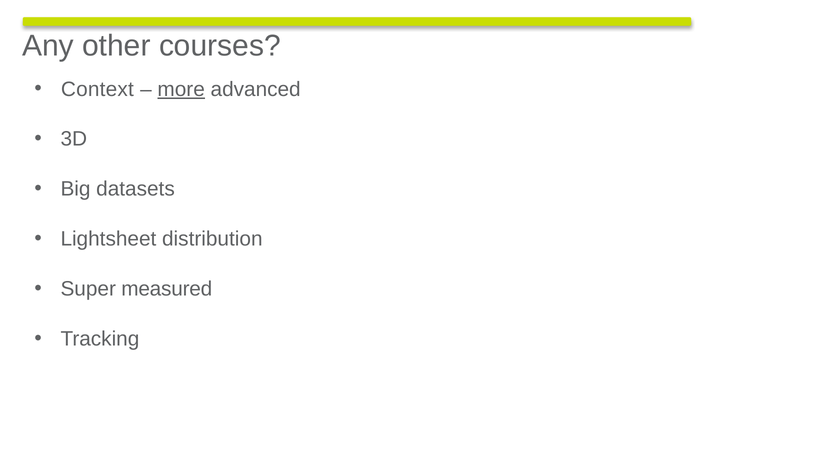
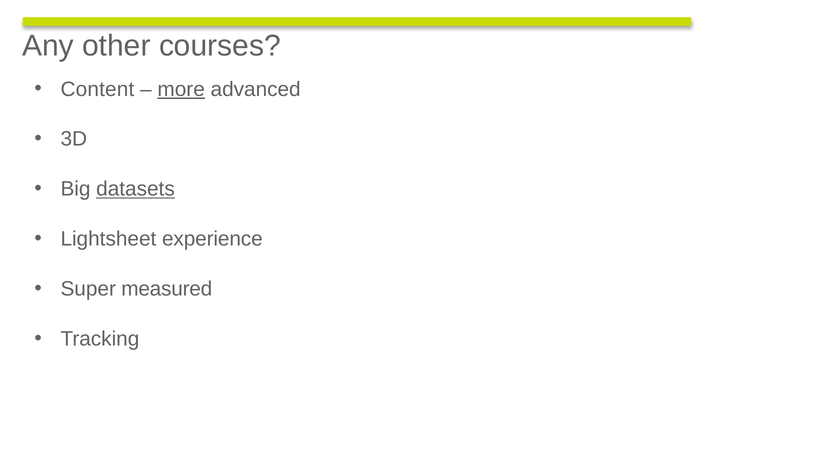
Context: Context -> Content (97, 89)
datasets underline: none -> present (136, 189)
distribution: distribution -> experience (212, 239)
